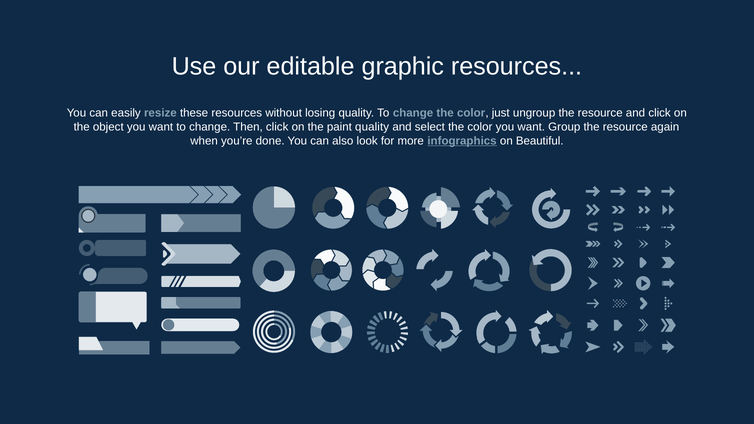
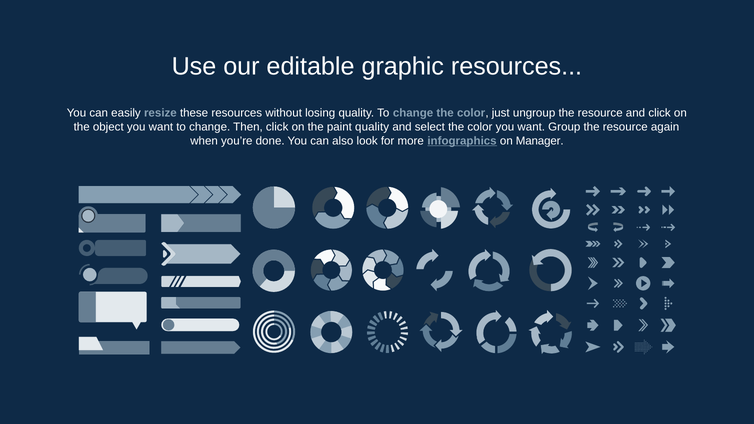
Beautiful: Beautiful -> Manager (540, 141)
